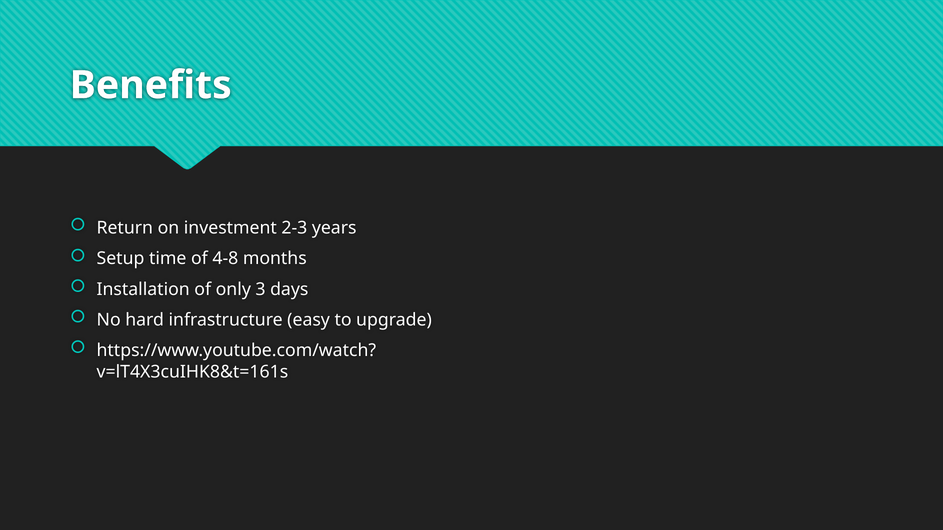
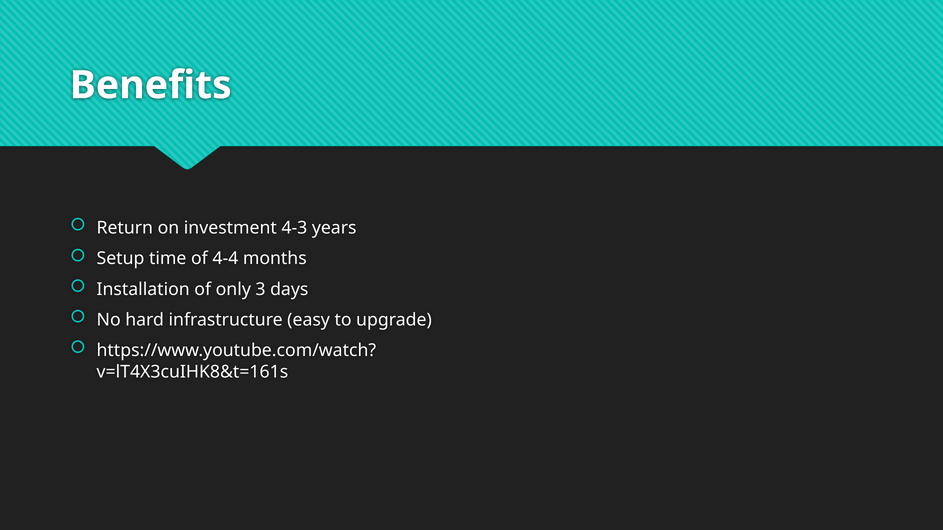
2-3: 2-3 -> 4-3 (294, 228)
4-8: 4-8 -> 4-4 (225, 259)
